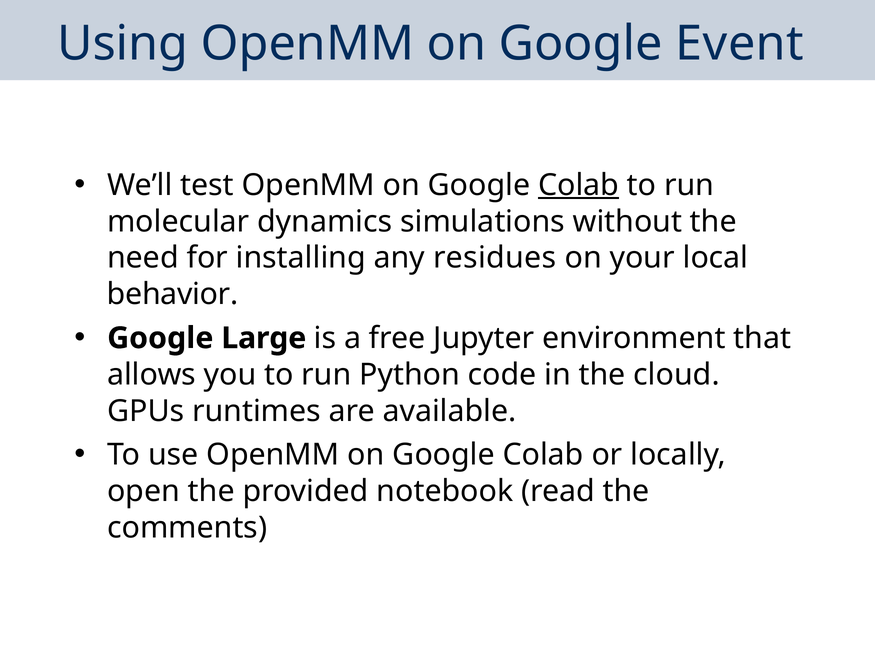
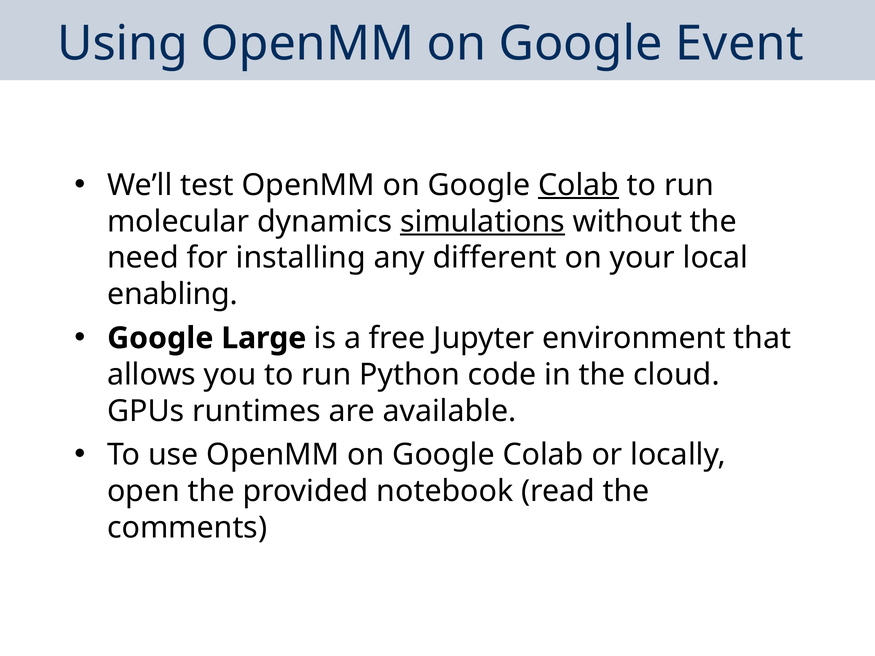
simulations underline: none -> present (483, 222)
residues: residues -> different (495, 258)
behavior: behavior -> enabling (173, 295)
